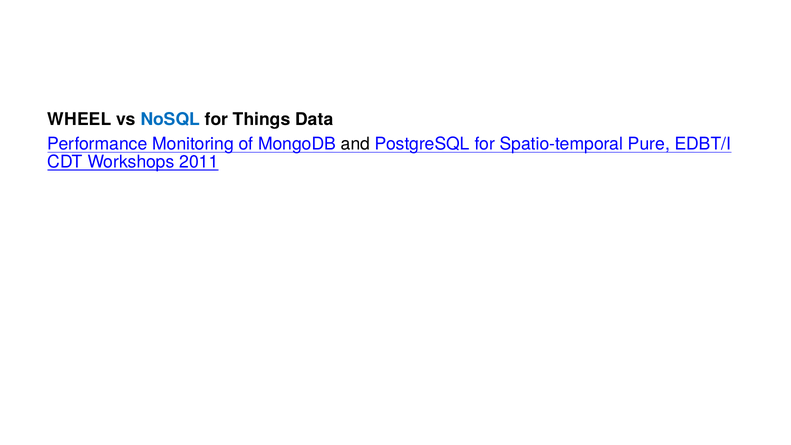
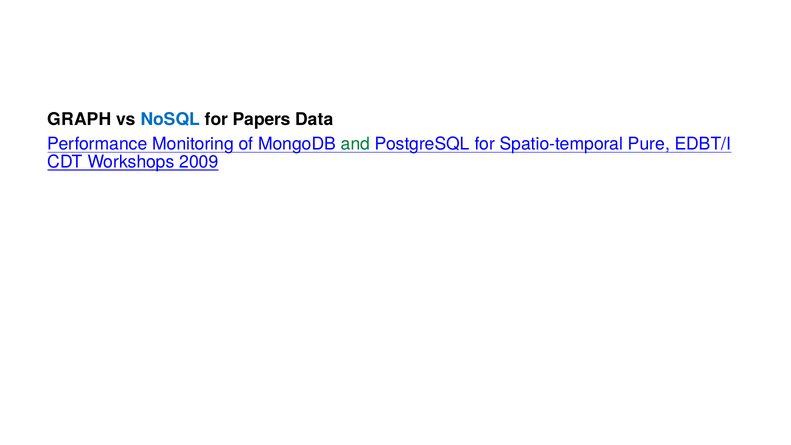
WHEEL: WHEEL -> GRAPH (79, 120)
Things: Things -> Papers (262, 120)
and colour: black -> green (355, 144)
2011: 2011 -> 2009 (199, 162)
